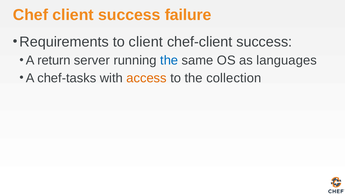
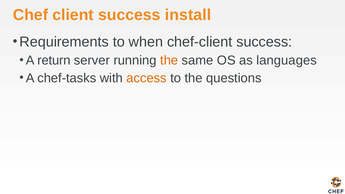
failure: failure -> install (188, 15)
to client: client -> when (146, 42)
the colour: blue -> orange (169, 60)
collection: collection -> questions (234, 78)
